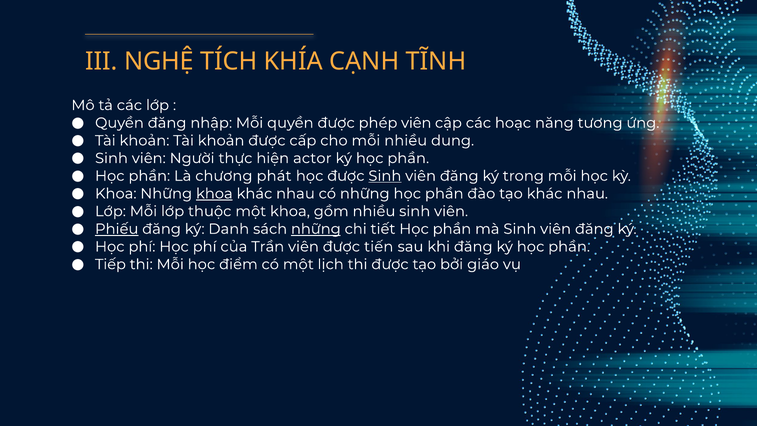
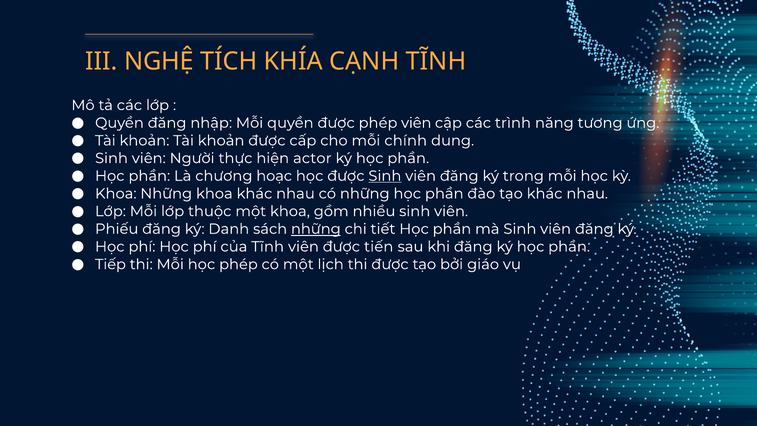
hoạc: hoạc -> trình (513, 123)
mỗi nhiều: nhiều -> chính (406, 141)
phát: phát -> hoạc (274, 176)
khoa underline: present -> none (214, 194)
Phiếu underline: present -> none (117, 229)
của Trần: Trần -> Tĩnh (268, 247)
học điểm: điểm -> phép (238, 264)
